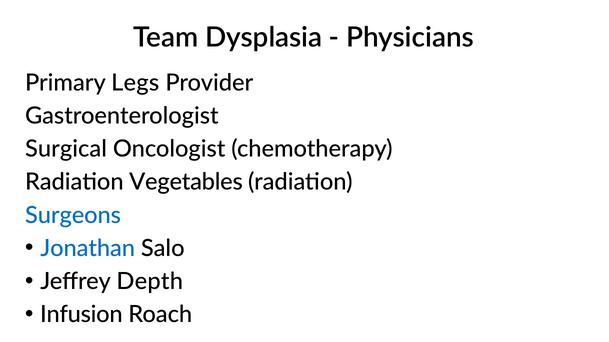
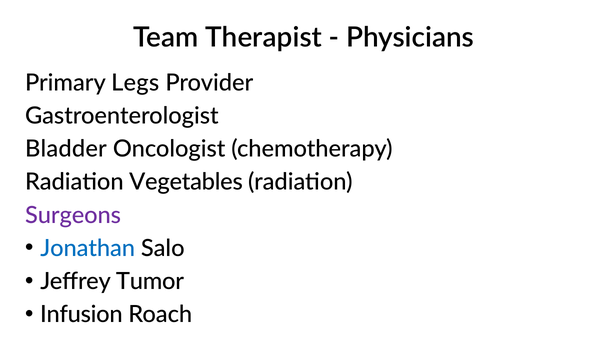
Dysplasia: Dysplasia -> Therapist (264, 38)
Surgical: Surgical -> Bladder (66, 149)
Surgeons colour: blue -> purple (73, 216)
Depth: Depth -> Tumor (150, 282)
